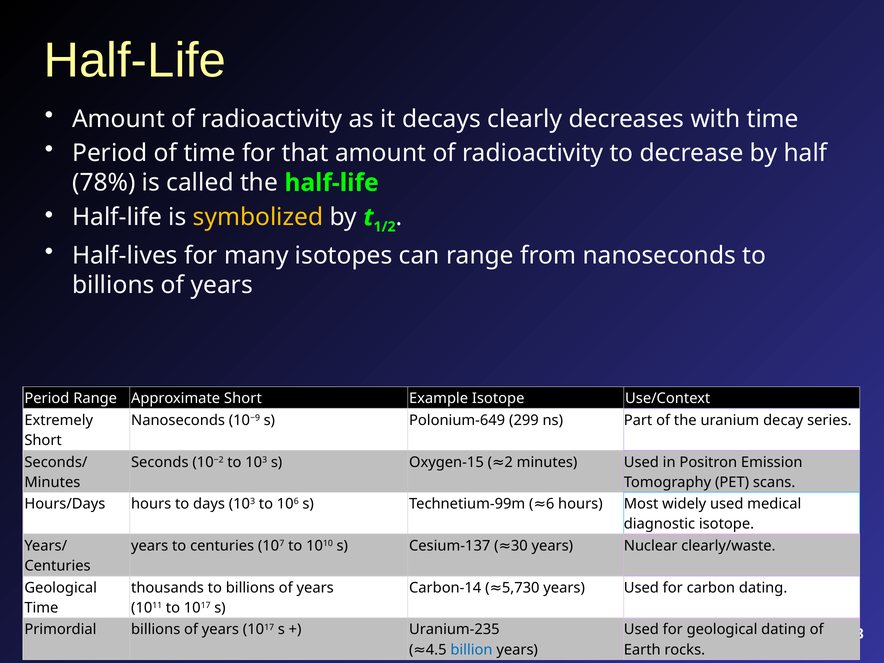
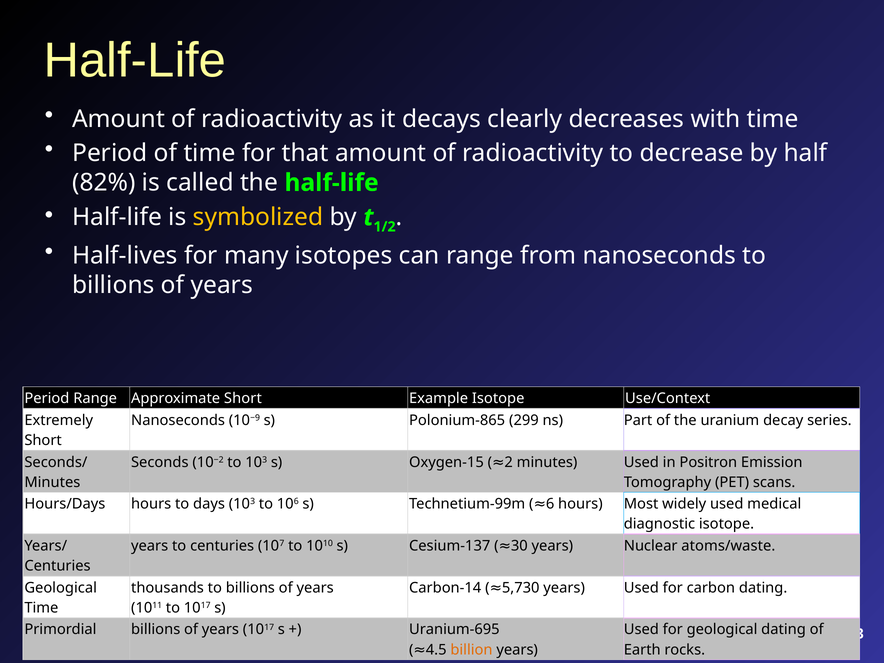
78%: 78% -> 82% (104, 183)
Polonium-649: Polonium-649 -> Polonium-865 (457, 420)
clearly/waste: clearly/waste -> atoms/waste (728, 546)
Uranium-235: Uranium-235 -> Uranium-695 (454, 630)
billion colour: blue -> orange (472, 650)
